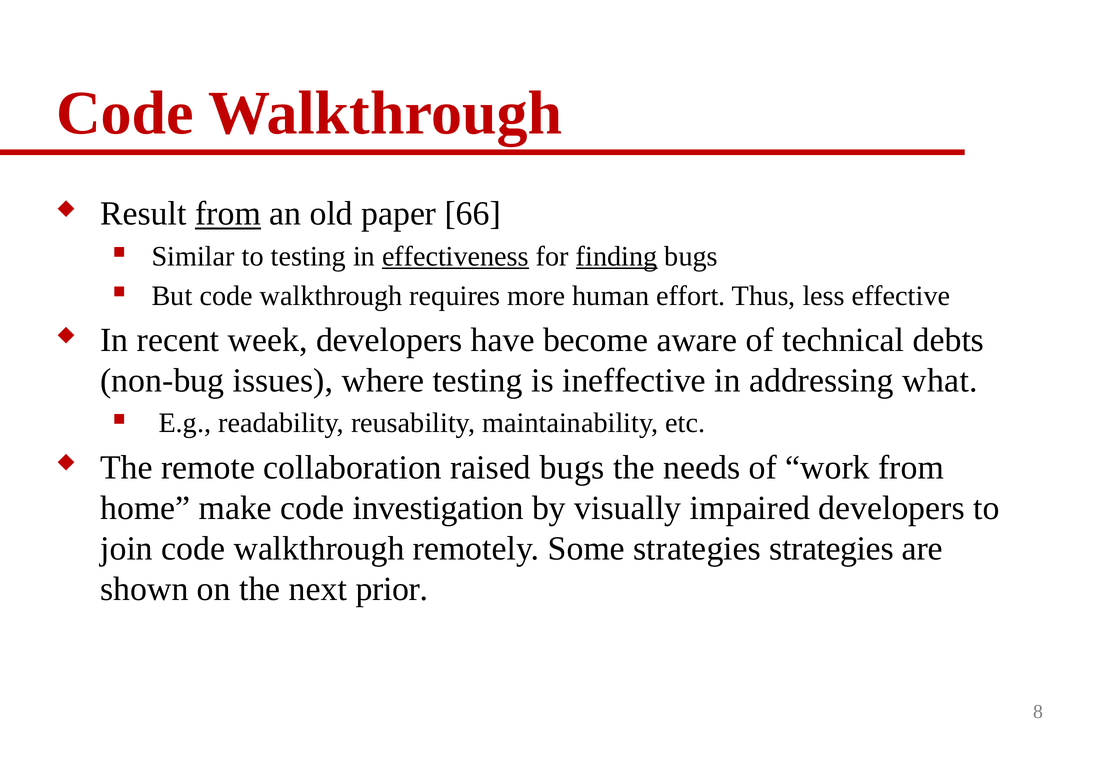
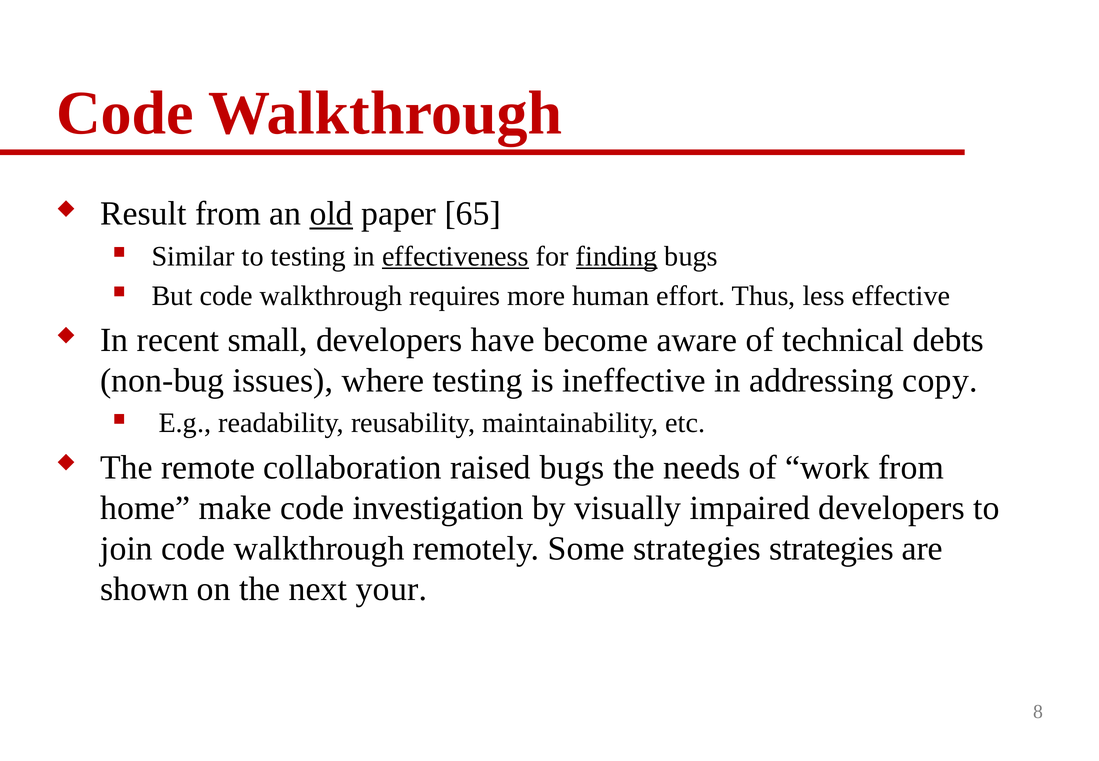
from underline: present -> none (228, 214)
old underline: none -> present (331, 214)
66: 66 -> 65 (473, 214)
week: week -> small (268, 340)
what: what -> copy (940, 381)
prior: prior -> your (392, 589)
